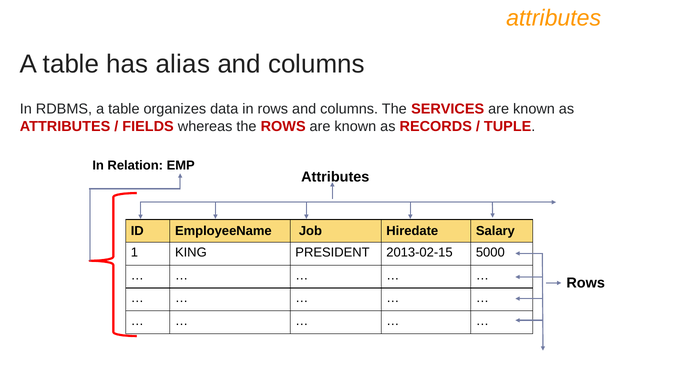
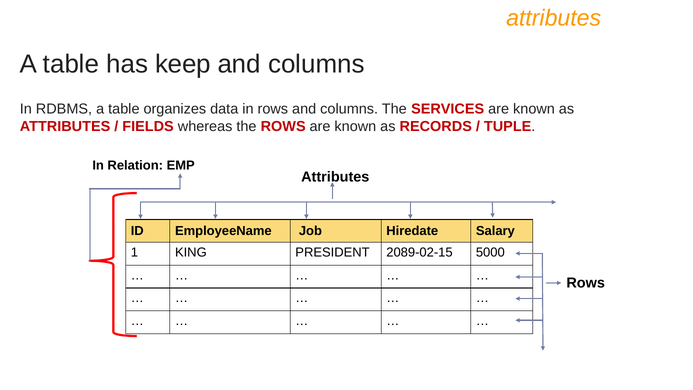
alias: alias -> keep (183, 64)
2013-02-15: 2013-02-15 -> 2089-02-15 (419, 252)
